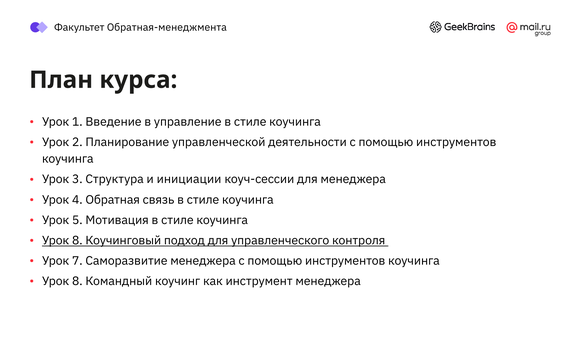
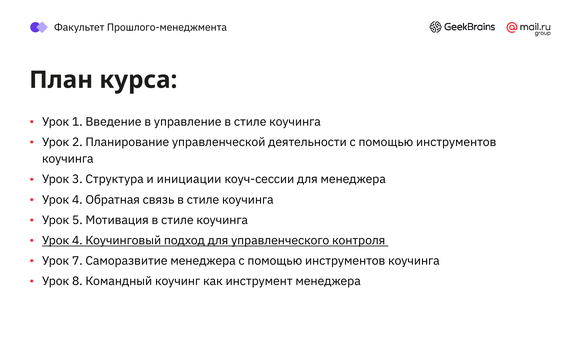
Обратная-менеджмента: Обратная-менеджмента -> Прошлого-менеджмента (167, 28)
8: 8 -> 4 (77, 240)
